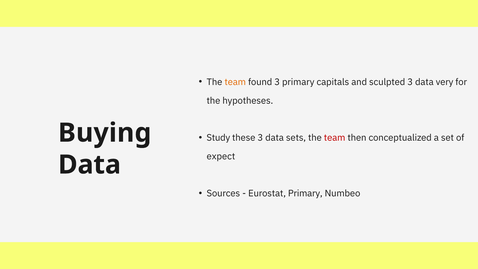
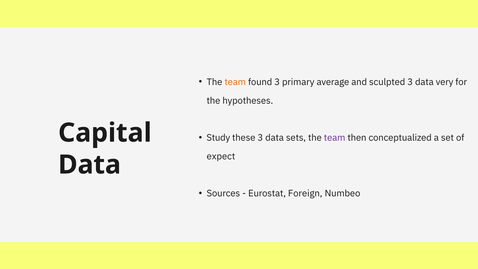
capitals: capitals -> average (333, 82)
Buying: Buying -> Capital (105, 133)
team colour: red -> purple (335, 138)
Eurostat Primary: Primary -> Foreign (305, 194)
